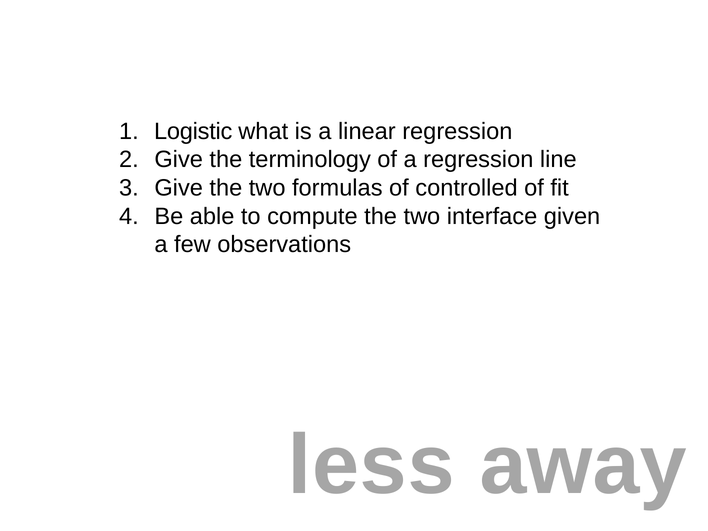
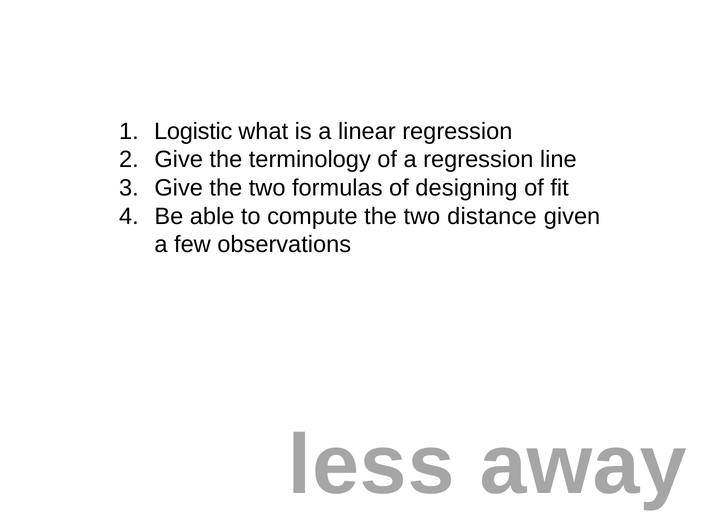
controlled: controlled -> designing (466, 188)
interface: interface -> distance (492, 216)
